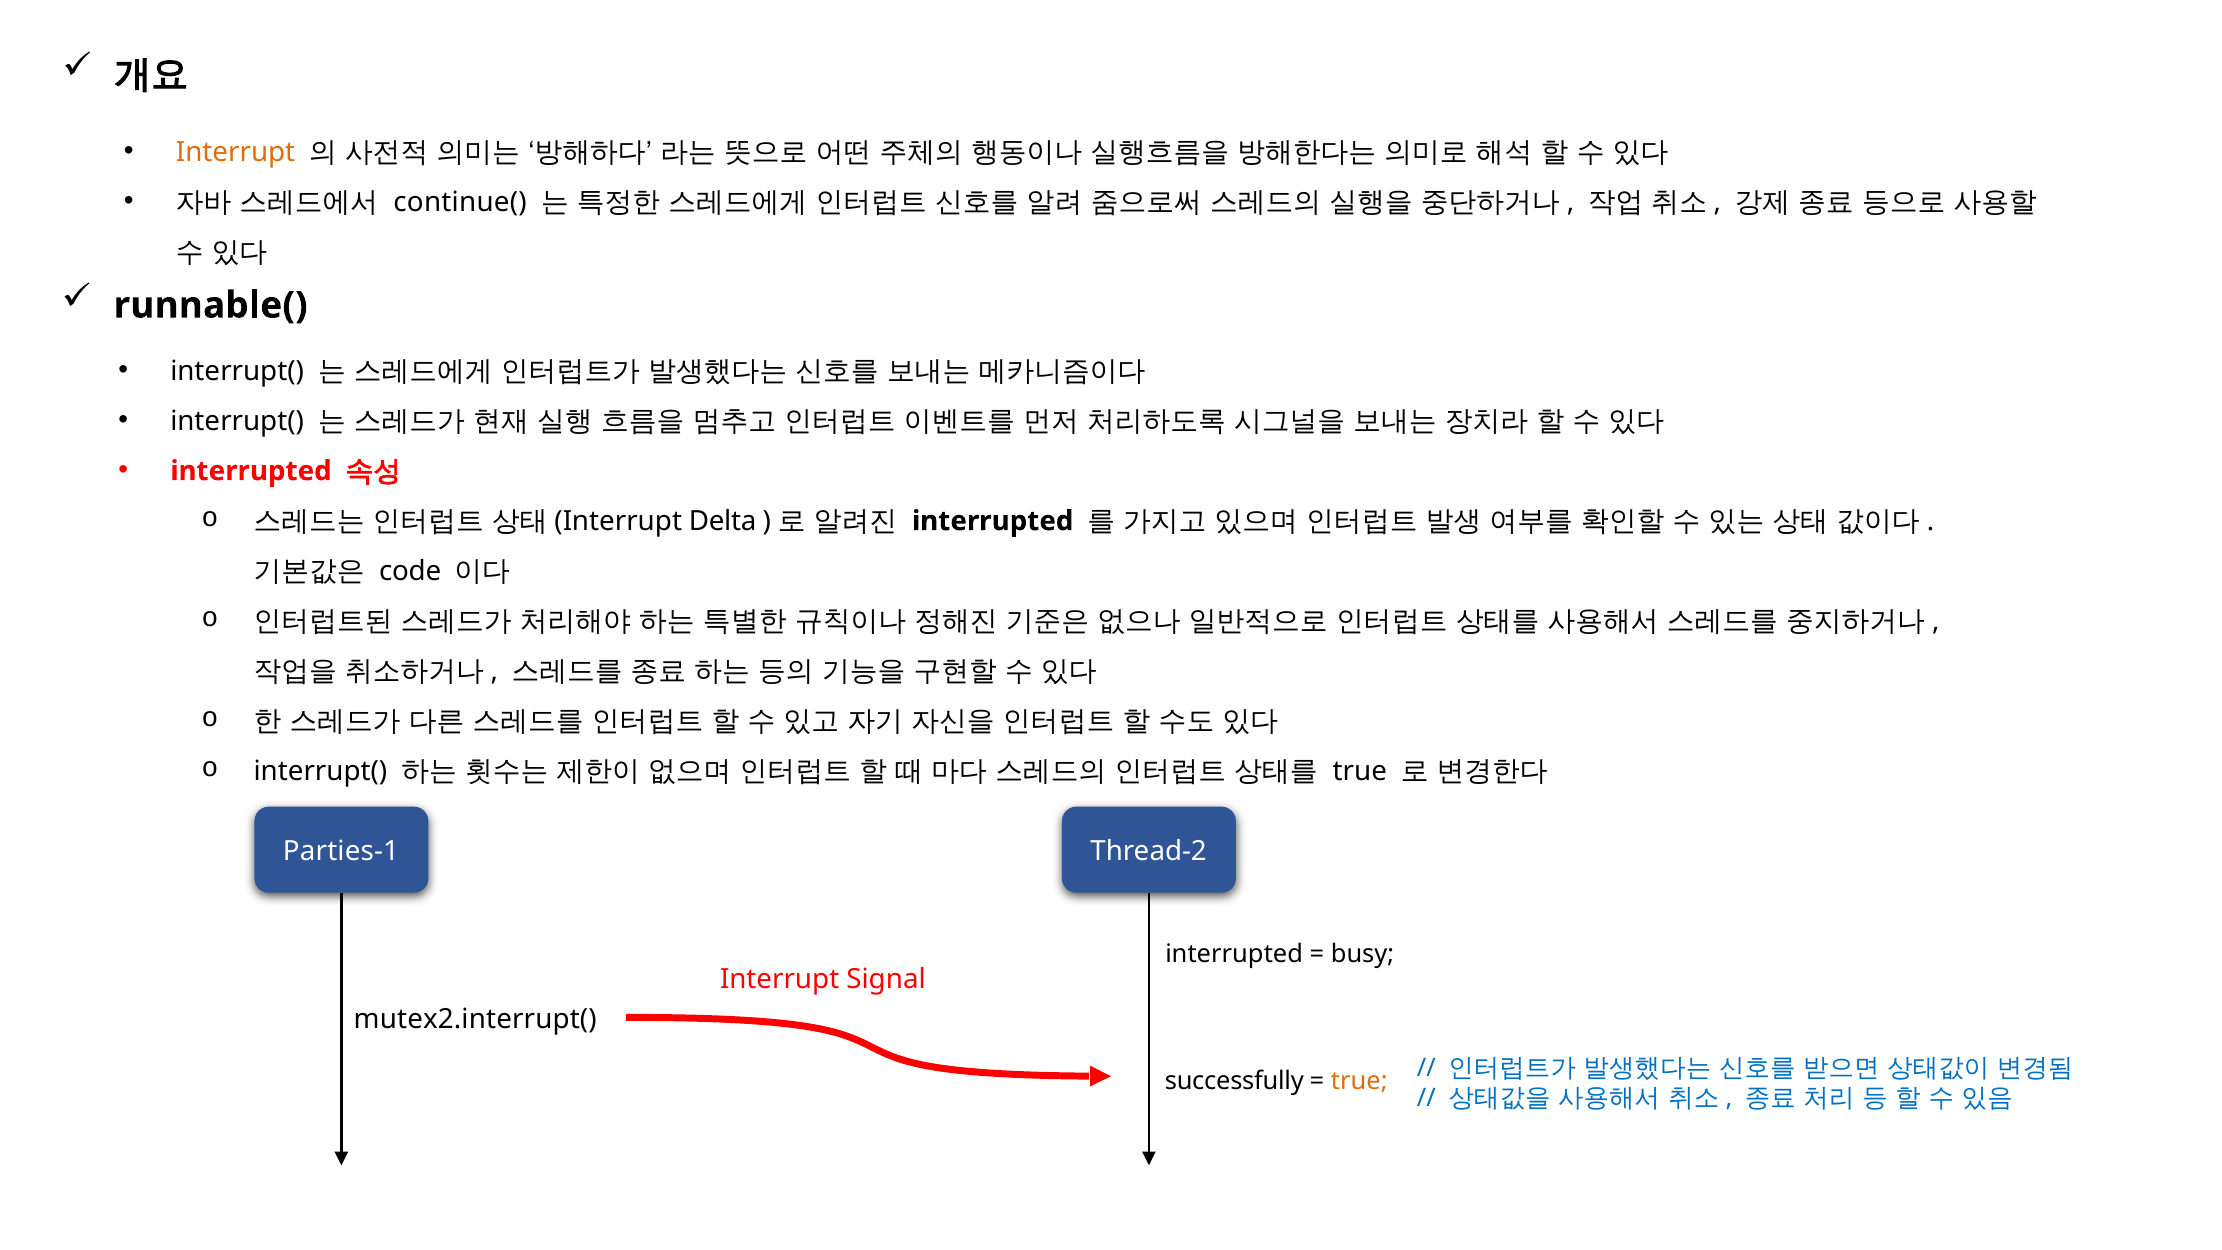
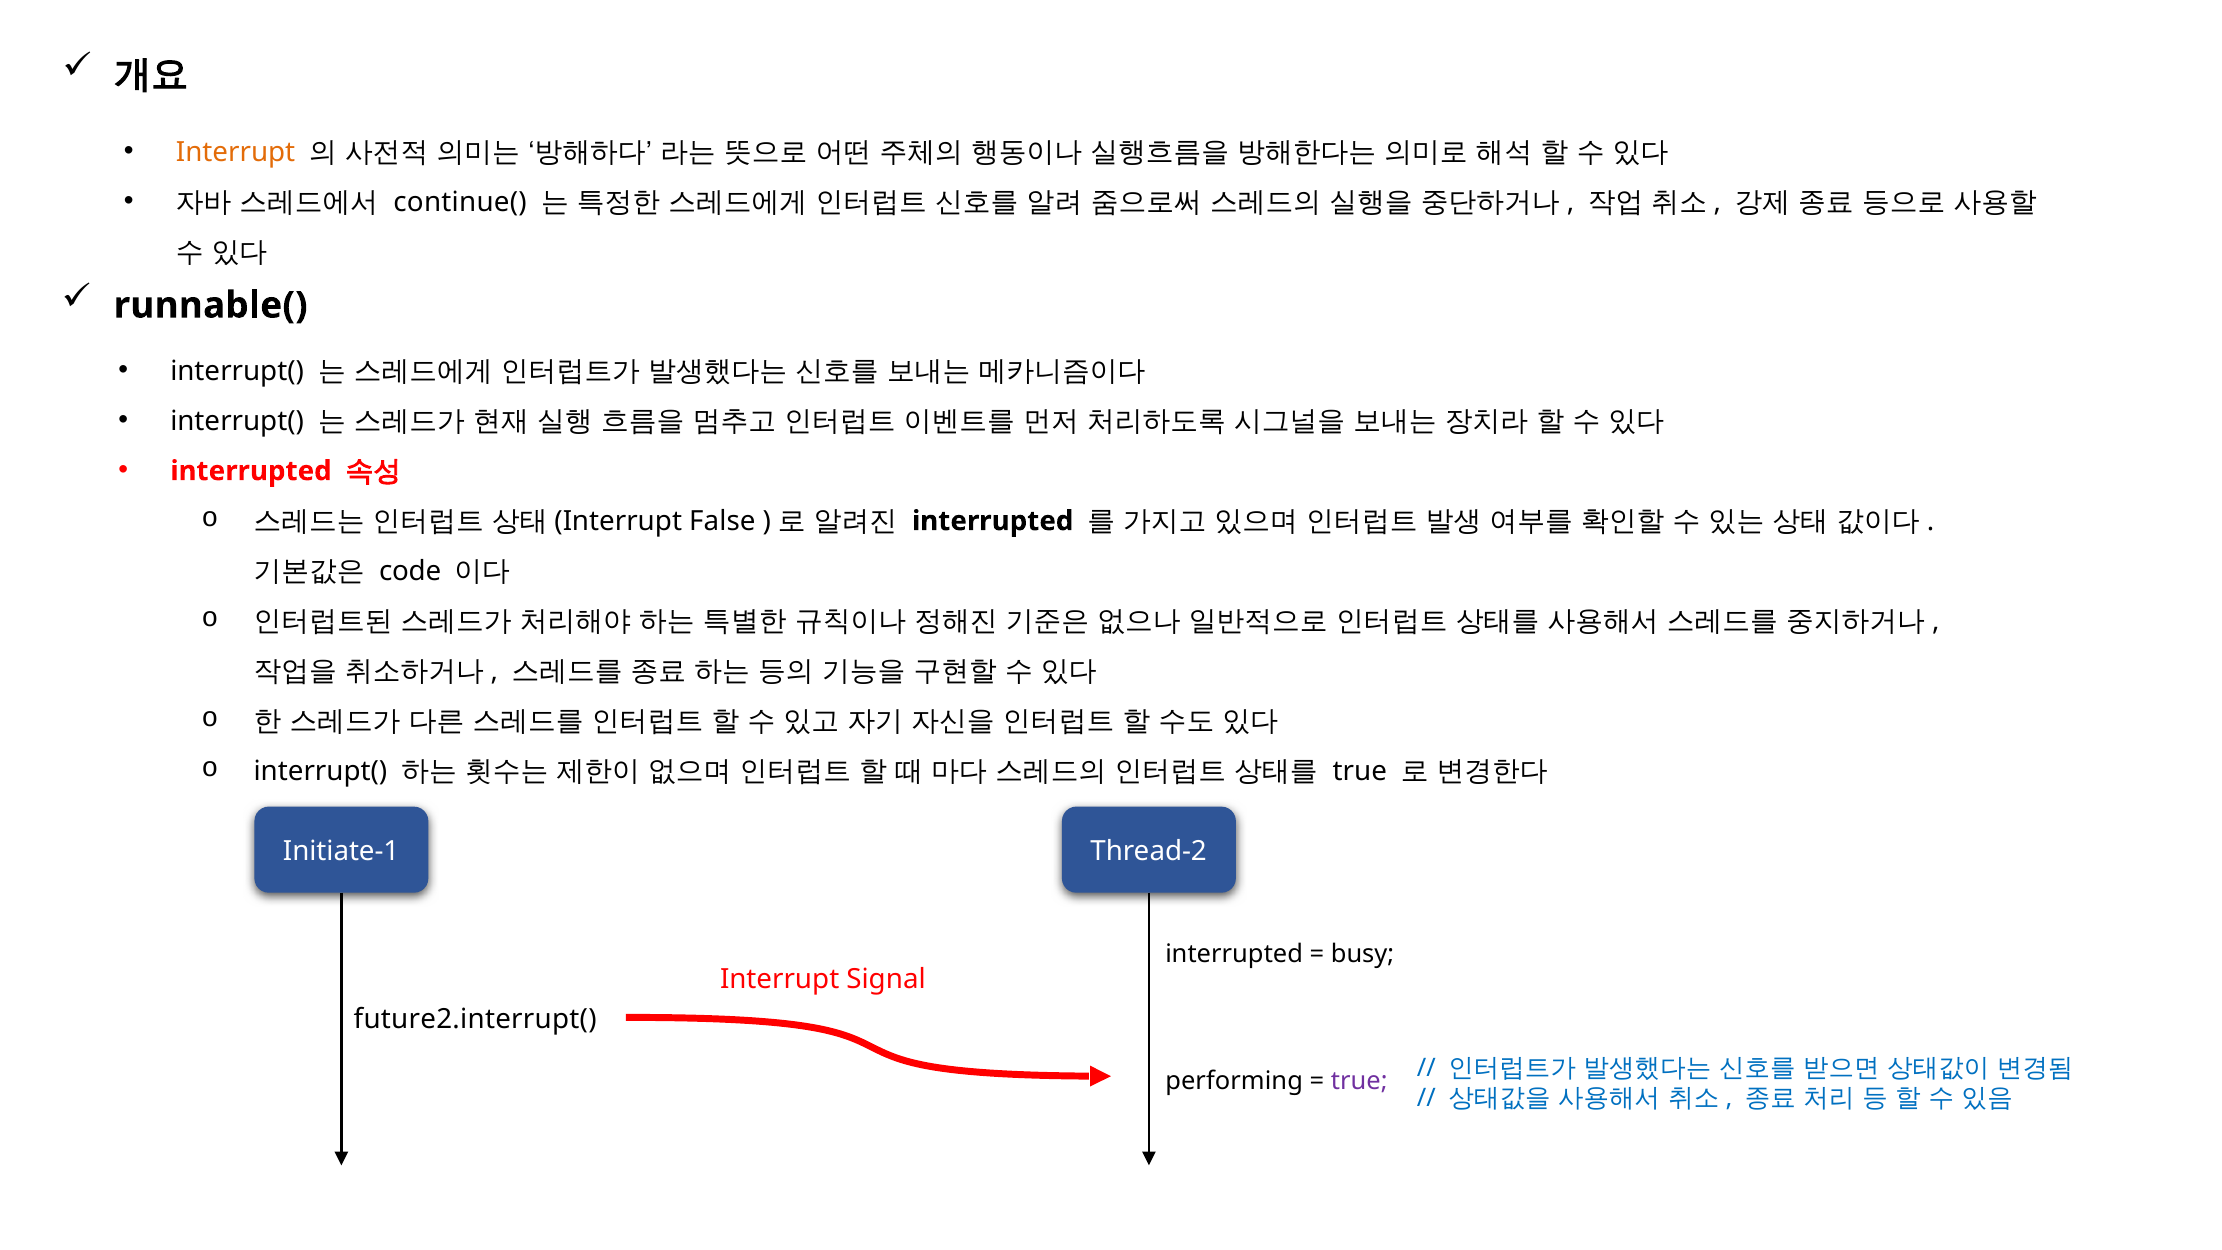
Delta: Delta -> False (722, 521)
Parties-1: Parties-1 -> Initiate-1 (341, 851)
mutex2.interrupt(: mutex2.interrupt( -> future2.interrupt( (475, 1019)
successfully: successfully -> performing (1234, 1081)
true colour: orange -> purple (1359, 1081)
